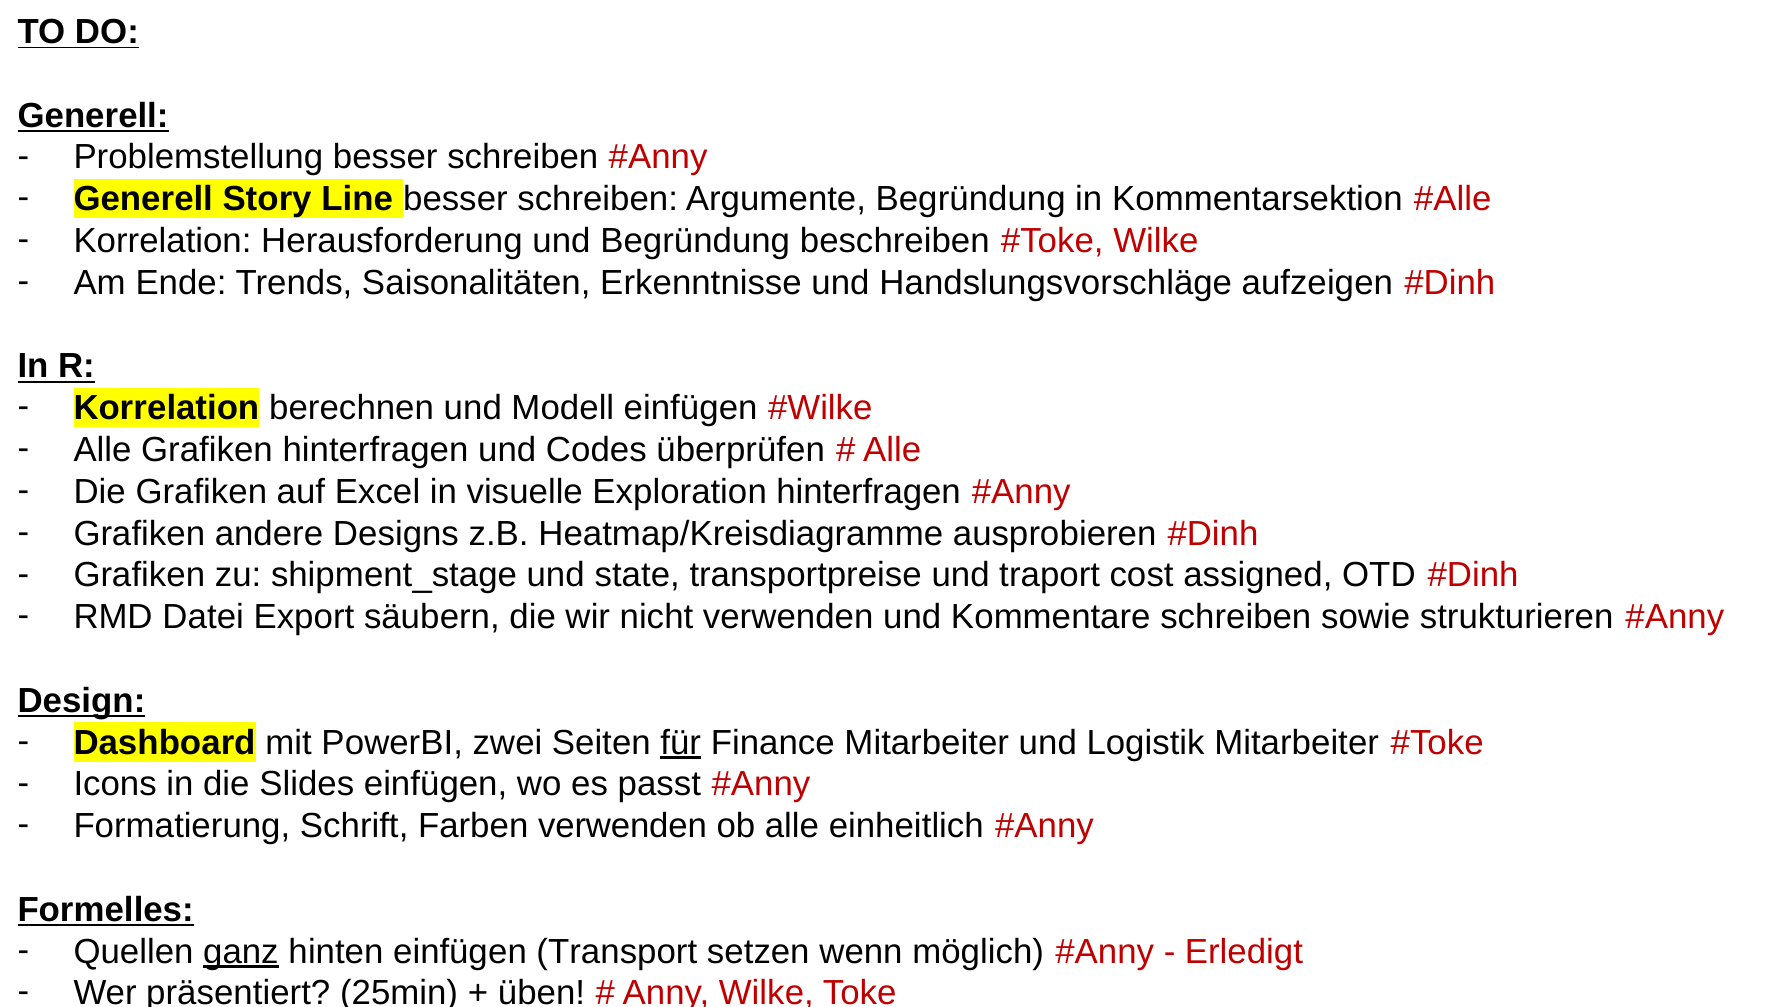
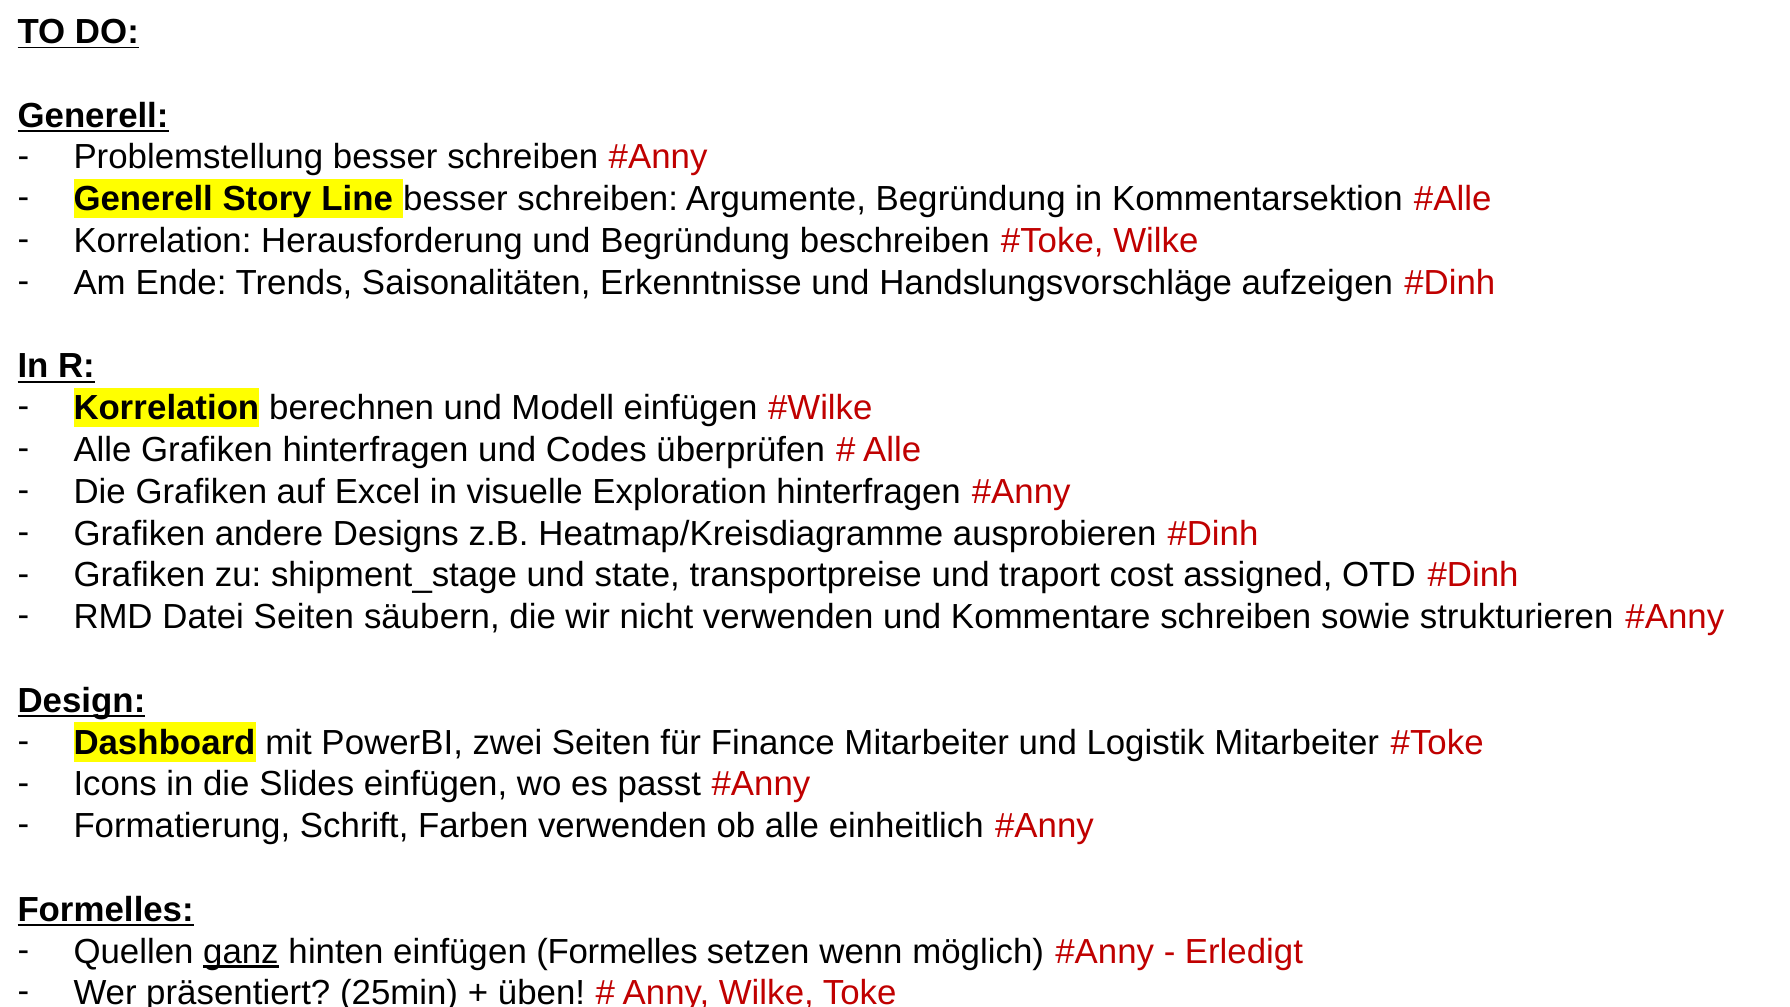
Datei Export: Export -> Seiten (304, 617)
für underline: present -> none (681, 742)
einfügen Transport: Transport -> Formelles (617, 951)
